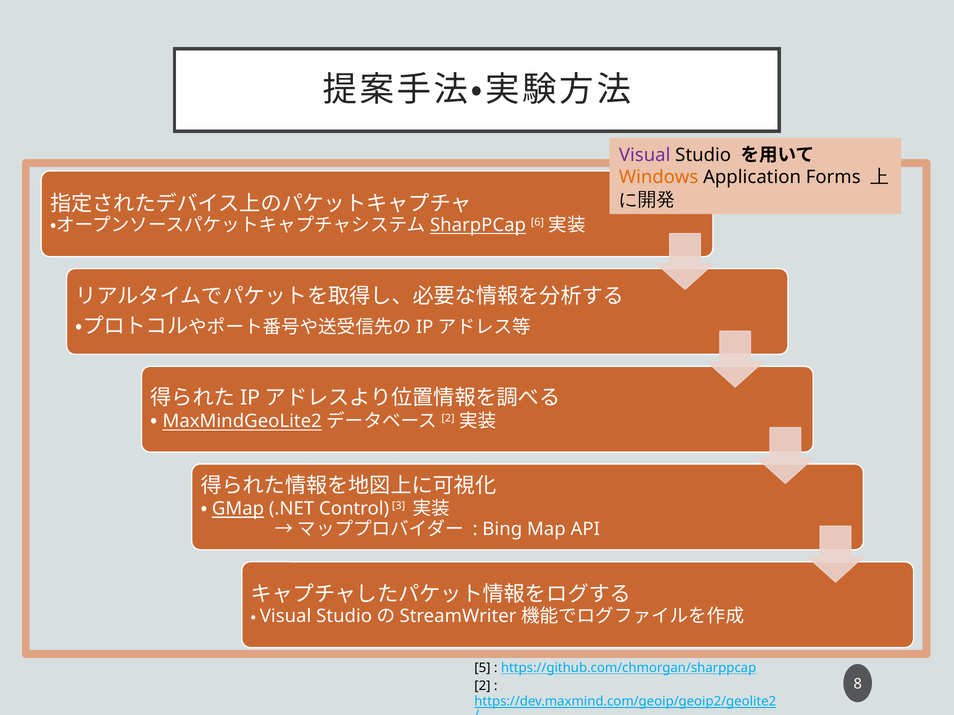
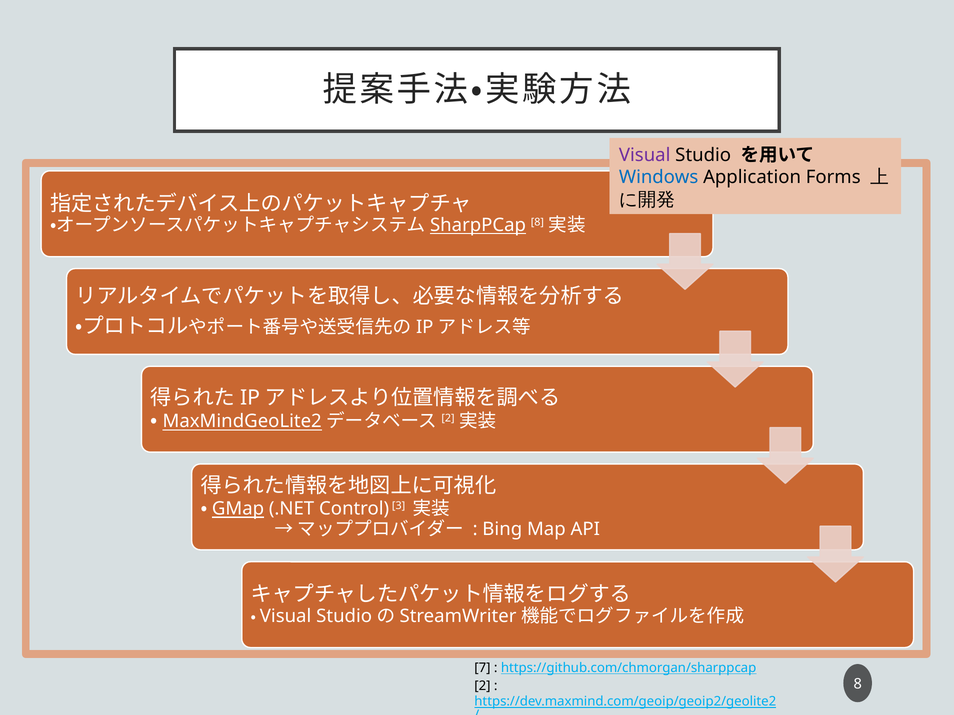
Windows colour: orange -> blue (659, 177)
6: 6 -> 8 (537, 222)
5: 5 -> 7 (482, 668)
